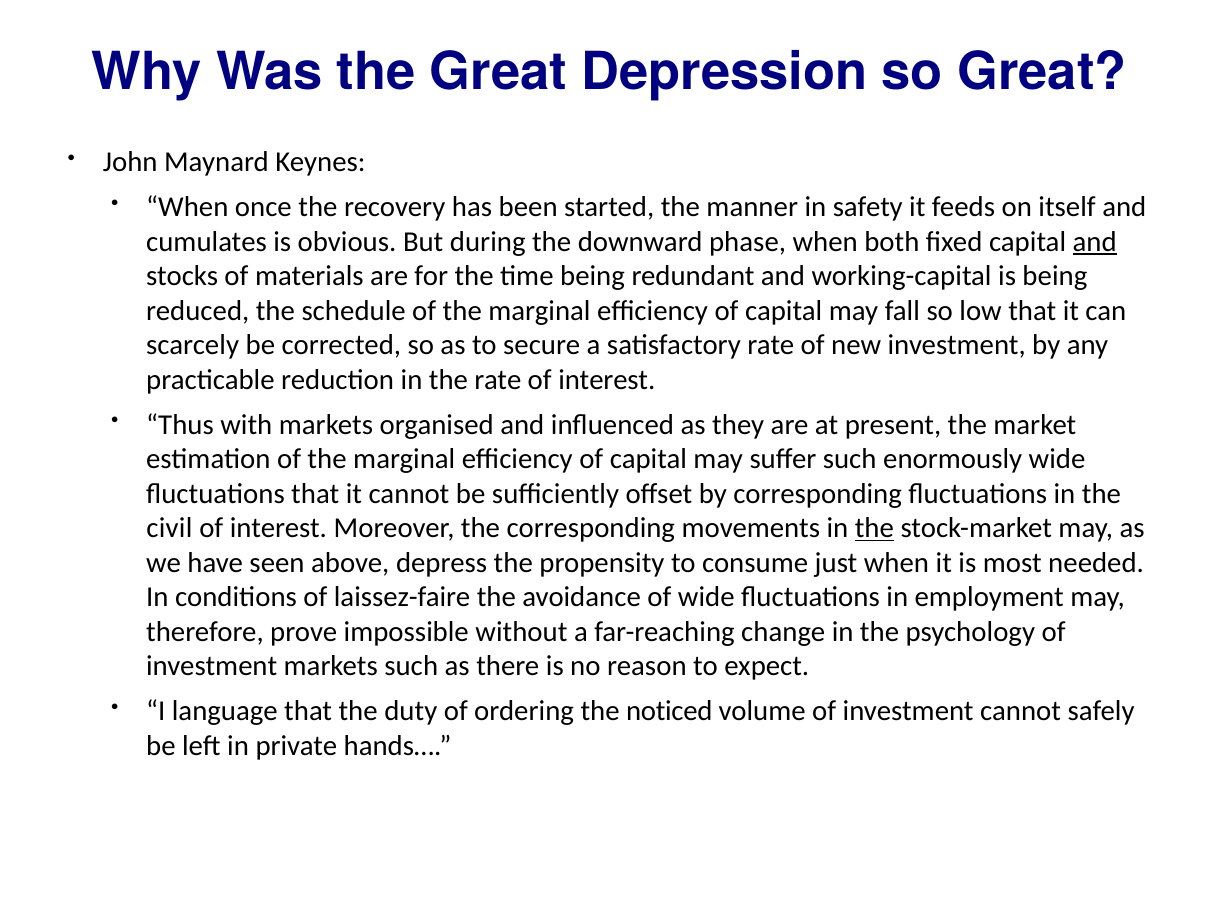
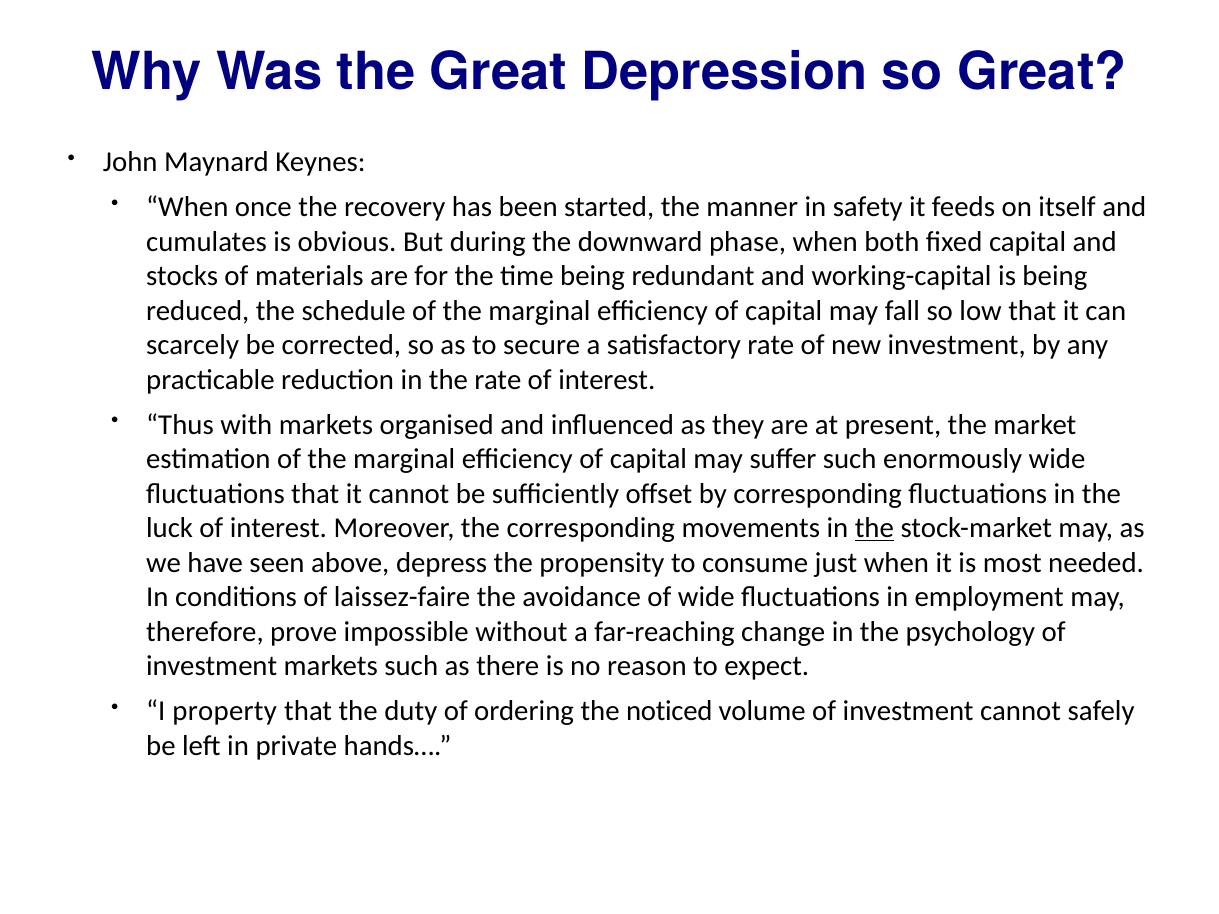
and underline: present -> none (1095, 242)
civil: civil -> luck (170, 528)
language: language -> property (225, 711)
